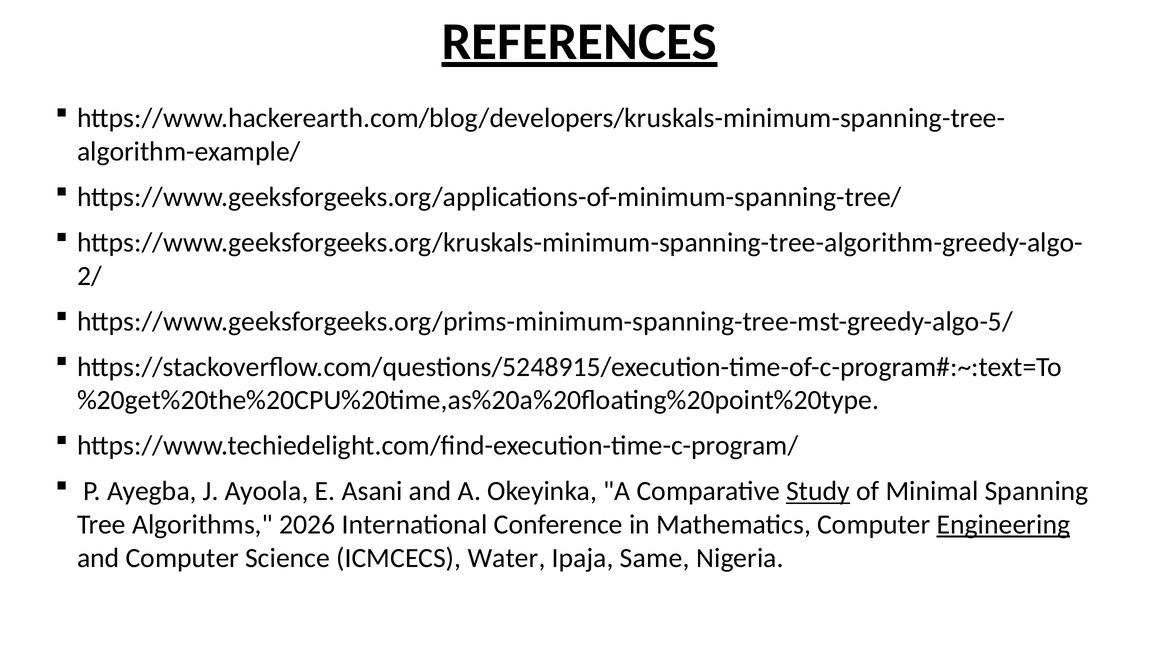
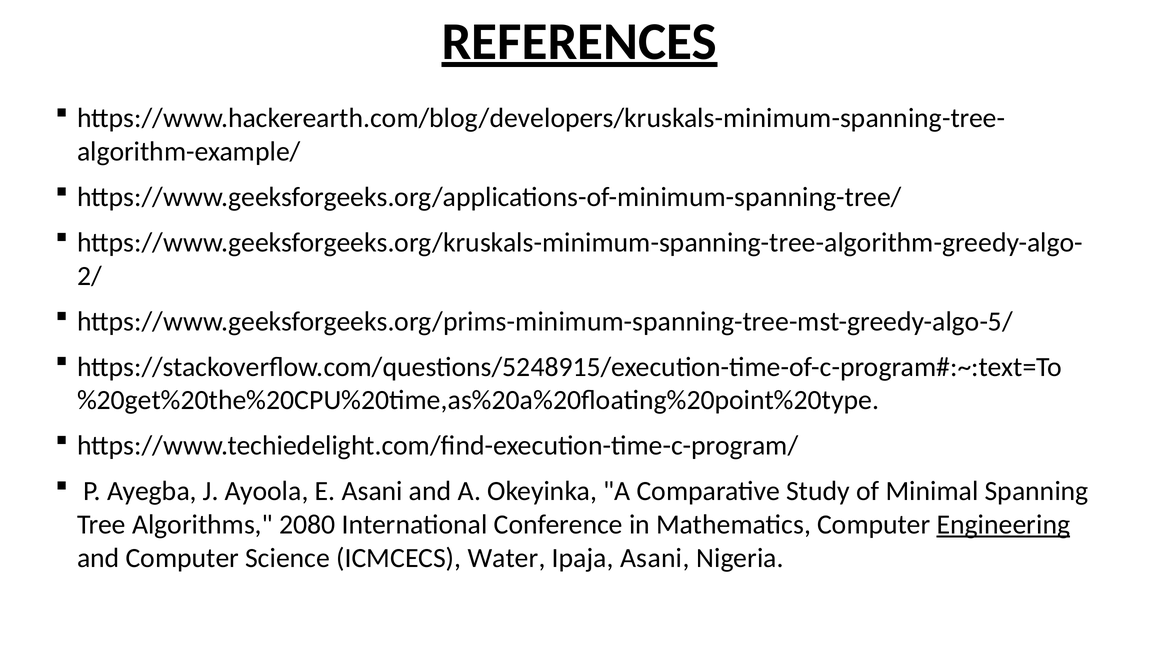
Study underline: present -> none (818, 491)
2026: 2026 -> 2080 (307, 525)
Ipaja Same: Same -> Asani (655, 558)
